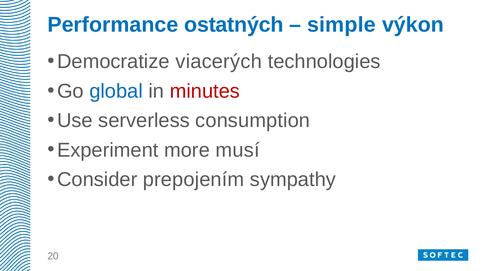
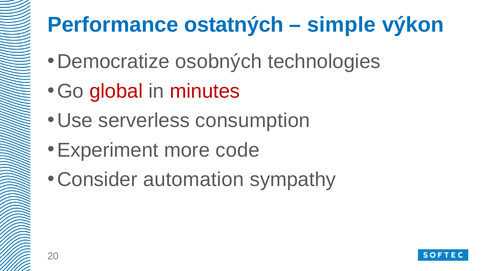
viacerých: viacerých -> osobných (219, 62)
global colour: blue -> red (116, 91)
musí: musí -> code (238, 150)
prepojením: prepojením -> automation (194, 180)
